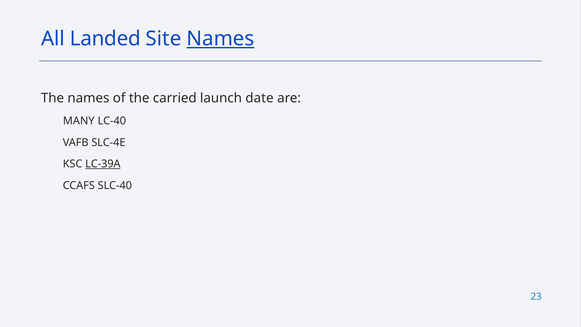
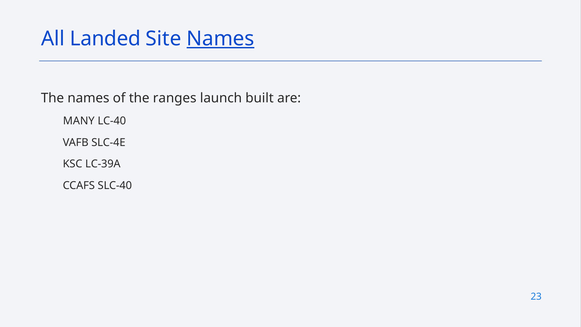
carried: carried -> ranges (175, 98)
date: date -> built (260, 98)
LC-39A underline: present -> none (103, 164)
